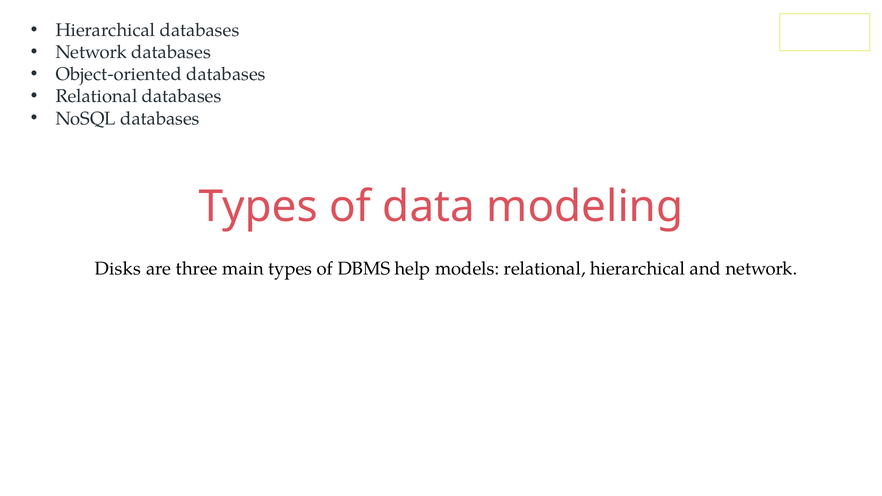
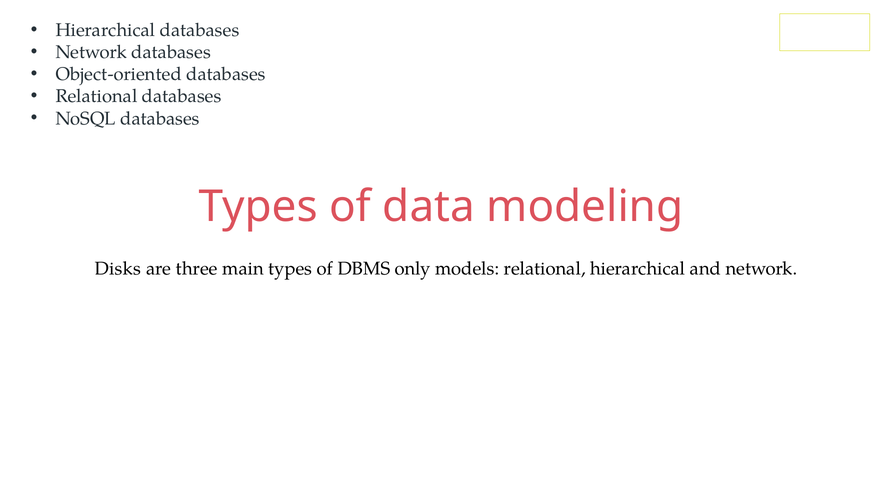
help: help -> only (413, 269)
